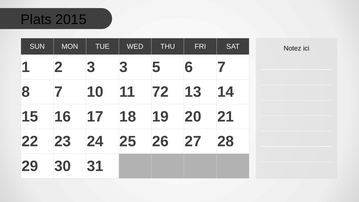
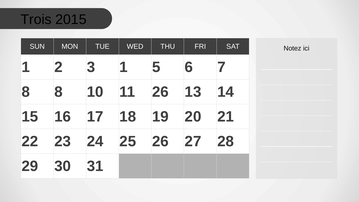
Plats: Plats -> Trois (36, 20)
3 3: 3 -> 1 (124, 67)
8 7: 7 -> 8 (58, 92)
11 72: 72 -> 26 (160, 92)
